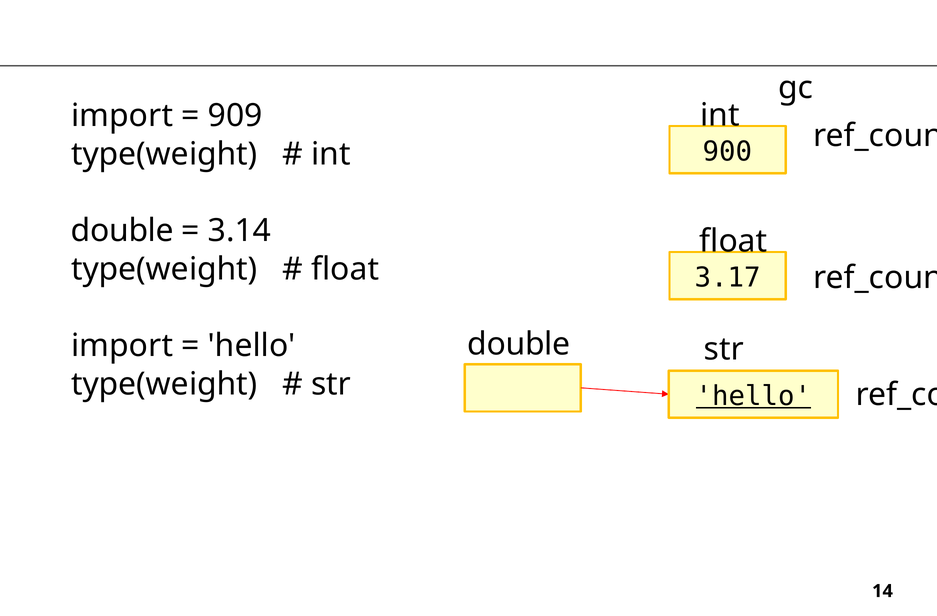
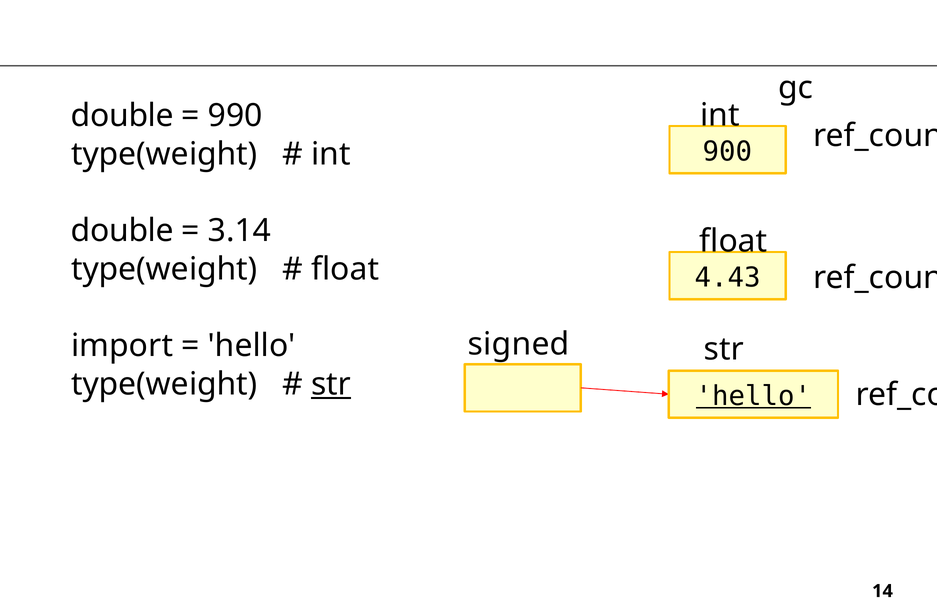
import: import -> double (122, 116)
909: 909 -> 990 (235, 116)
3.17: 3.17 -> 4.43 (728, 277)
double: double -> signed (519, 344)
str underline: none -> present (331, 384)
